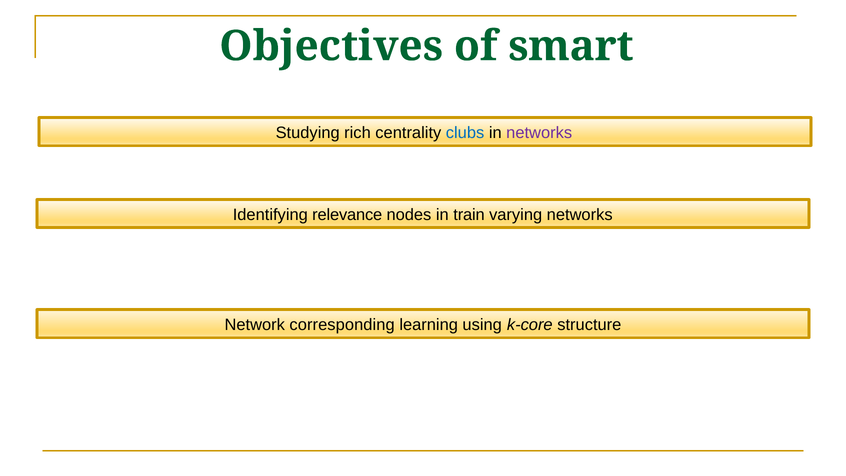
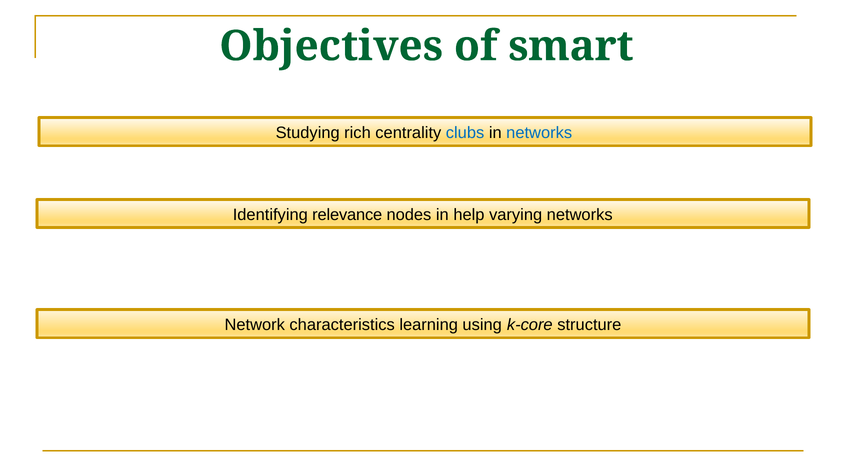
networks colour: purple -> blue (539, 133)
train: train -> help (469, 215)
corresponding: corresponding -> characteristics (342, 325)
